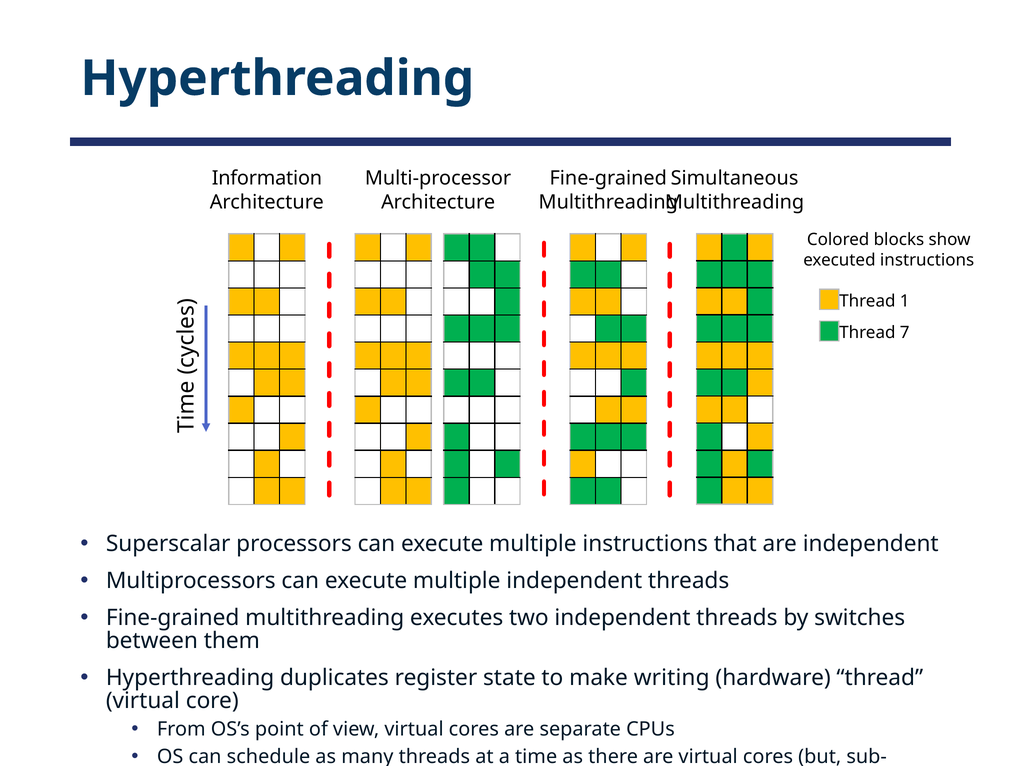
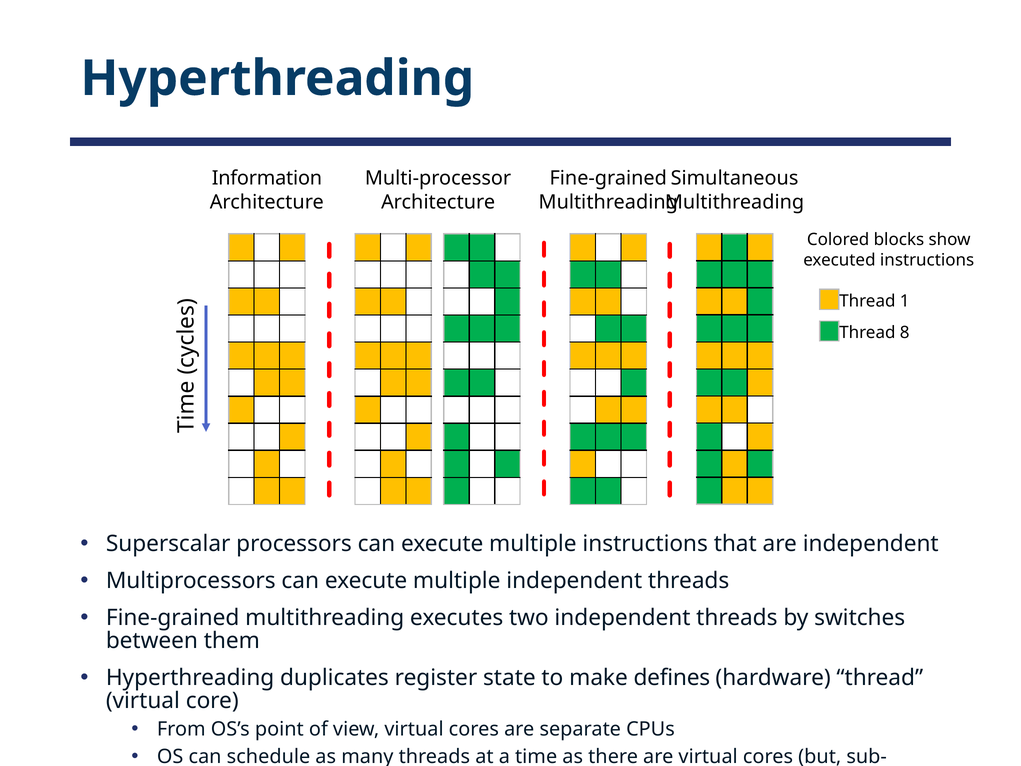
7: 7 -> 8 (905, 332)
writing: writing -> defines (672, 678)
